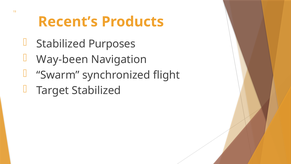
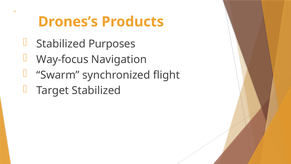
Recent’s: Recent’s -> Drones’s (68, 22)
Way-been: Way-been -> Way-focus (62, 59)
